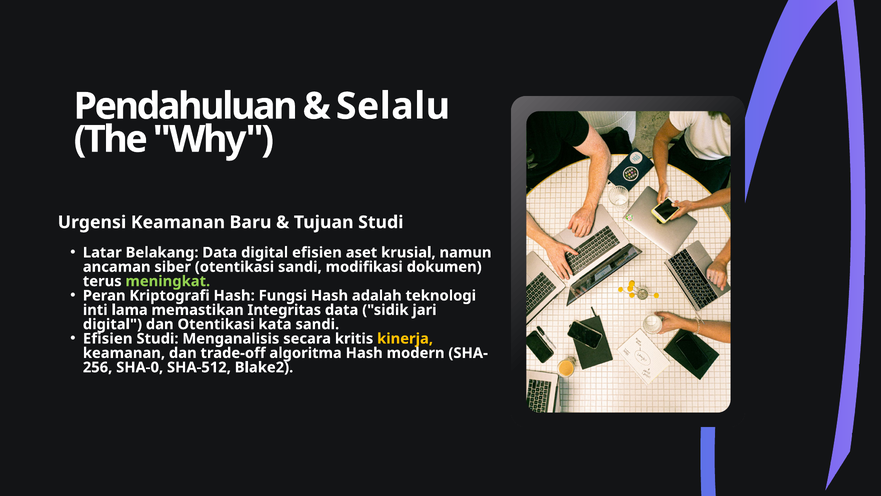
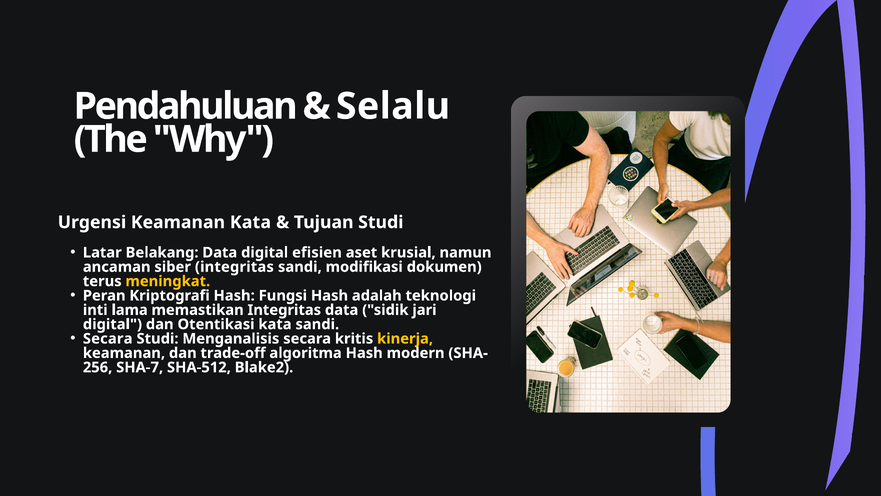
Keamanan Baru: Baru -> Kata (250, 222)
siber otentikasi: otentikasi -> integritas (234, 267)
meningkat colour: light green -> yellow (168, 281)
Efisien: Efisien -> Secara (108, 338)
SHA-0: SHA-0 -> SHA-7 (140, 367)
